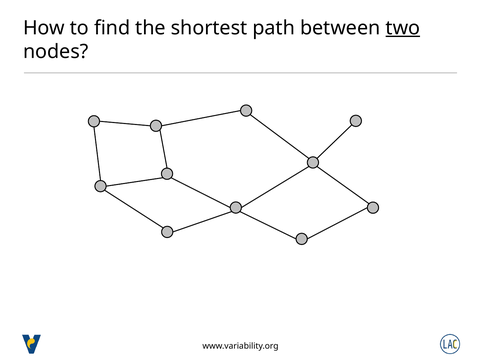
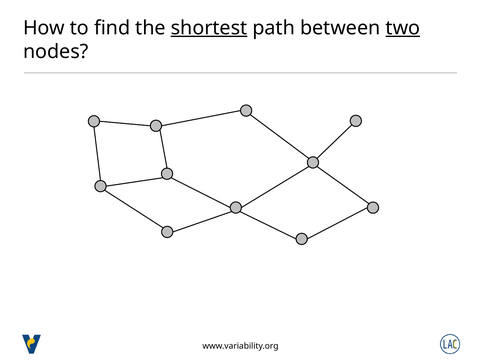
shortest underline: none -> present (209, 28)
